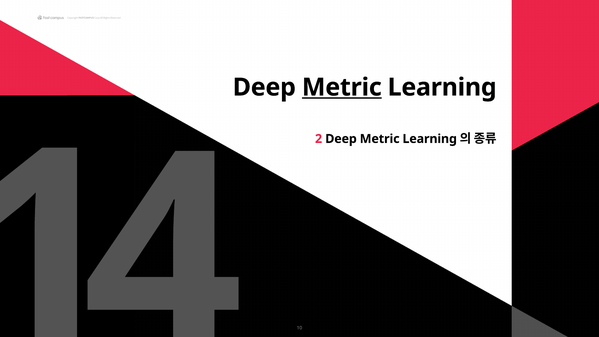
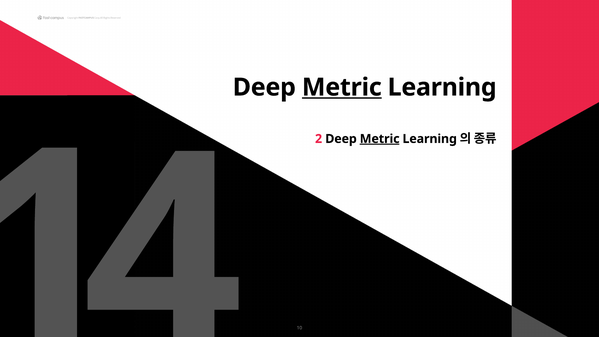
Metric underline: none -> present (380, 139)
